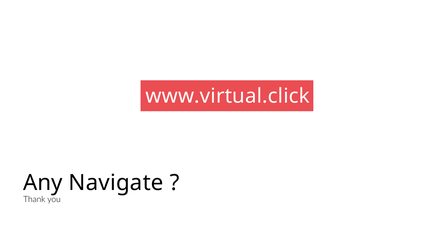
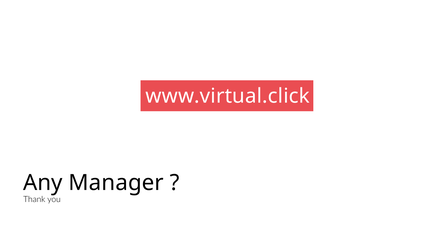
Navigate: Navigate -> Manager (116, 183)
